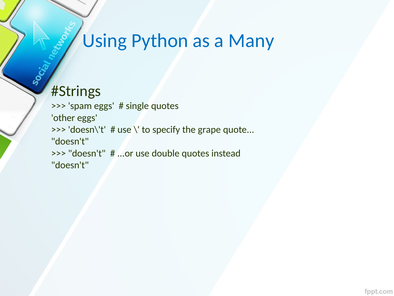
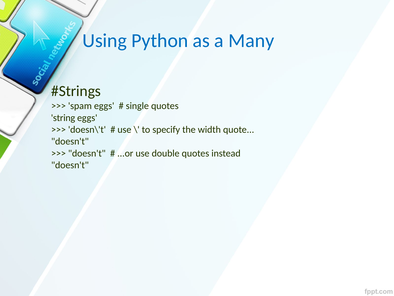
other: other -> string (63, 118)
grape: grape -> width (209, 129)
